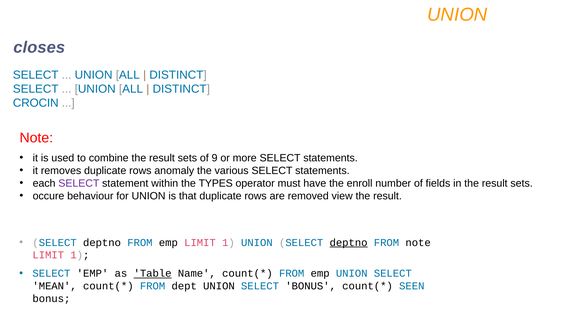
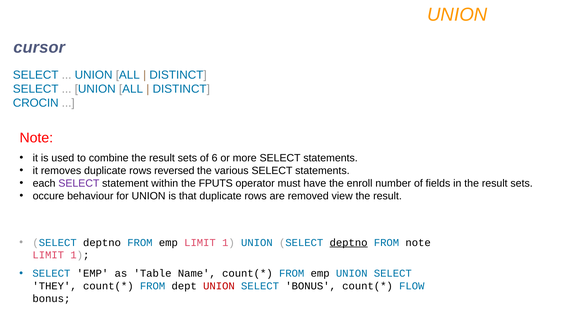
closes: closes -> cursor (39, 47)
9: 9 -> 6 (215, 158)
anomaly: anomaly -> reversed (174, 171)
TYPES: TYPES -> FPUTS (216, 183)
Table underline: present -> none (153, 274)
MEAN: MEAN -> THEY (55, 286)
UNION colour: black -> red (219, 286)
SEEN: SEEN -> FLOW (412, 286)
